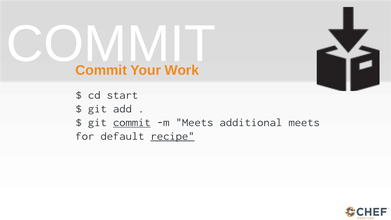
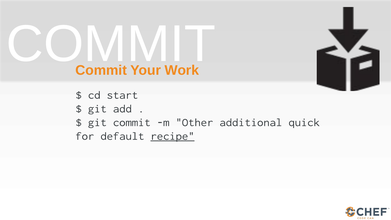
commit underline: present -> none (132, 122)
m Meets: Meets -> Other (194, 122)
additional meets: meets -> quick (304, 122)
